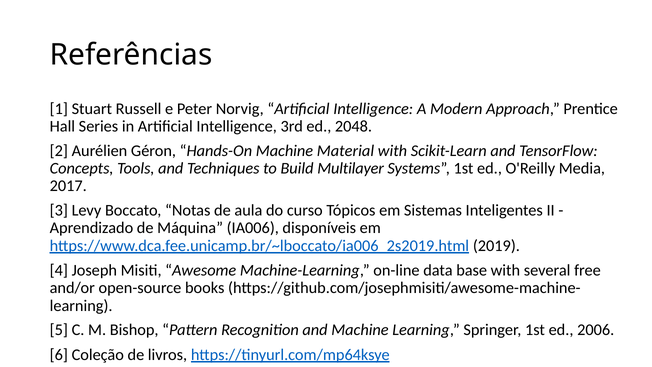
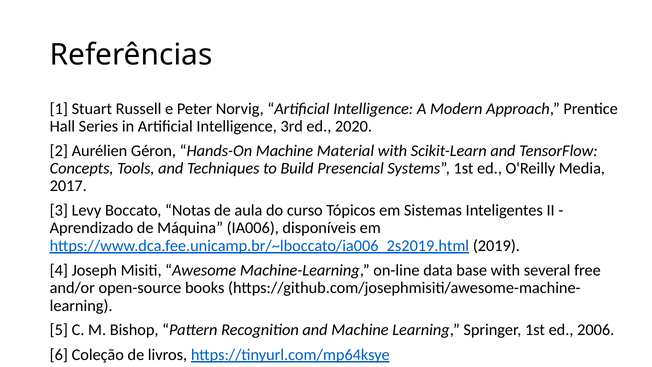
2048: 2048 -> 2020 (354, 126)
Multilayer: Multilayer -> Presencial (351, 168)
